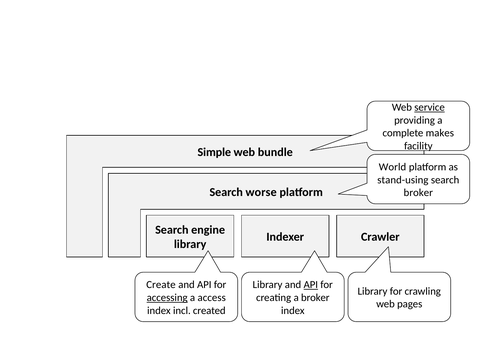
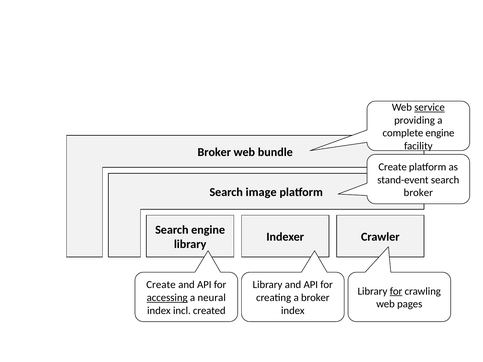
complete makes: makes -> engine (440, 133)
Simple: Simple -> Broker (214, 152)
World: World -> Create (393, 167)
stand-using: stand-using -> stand-event (403, 180)
worse: worse -> image (261, 192)
API underline: present -> none (311, 285)
for underline: none -> present (396, 291)
access: access -> neural (212, 298)
